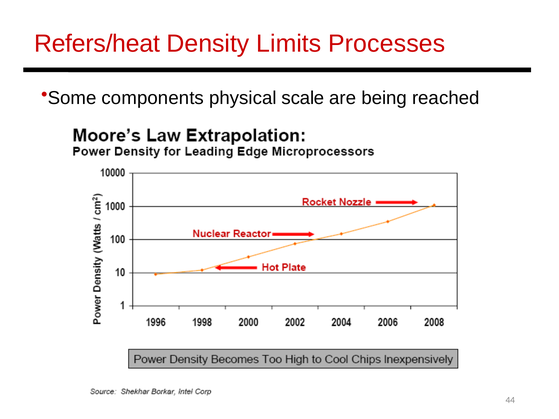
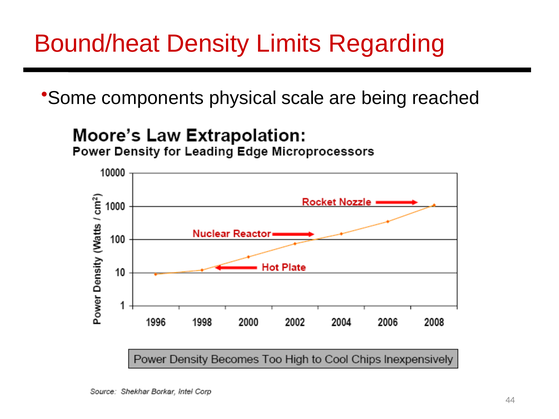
Refers/heat: Refers/heat -> Bound/heat (97, 44)
Processes: Processes -> Regarding (387, 44)
